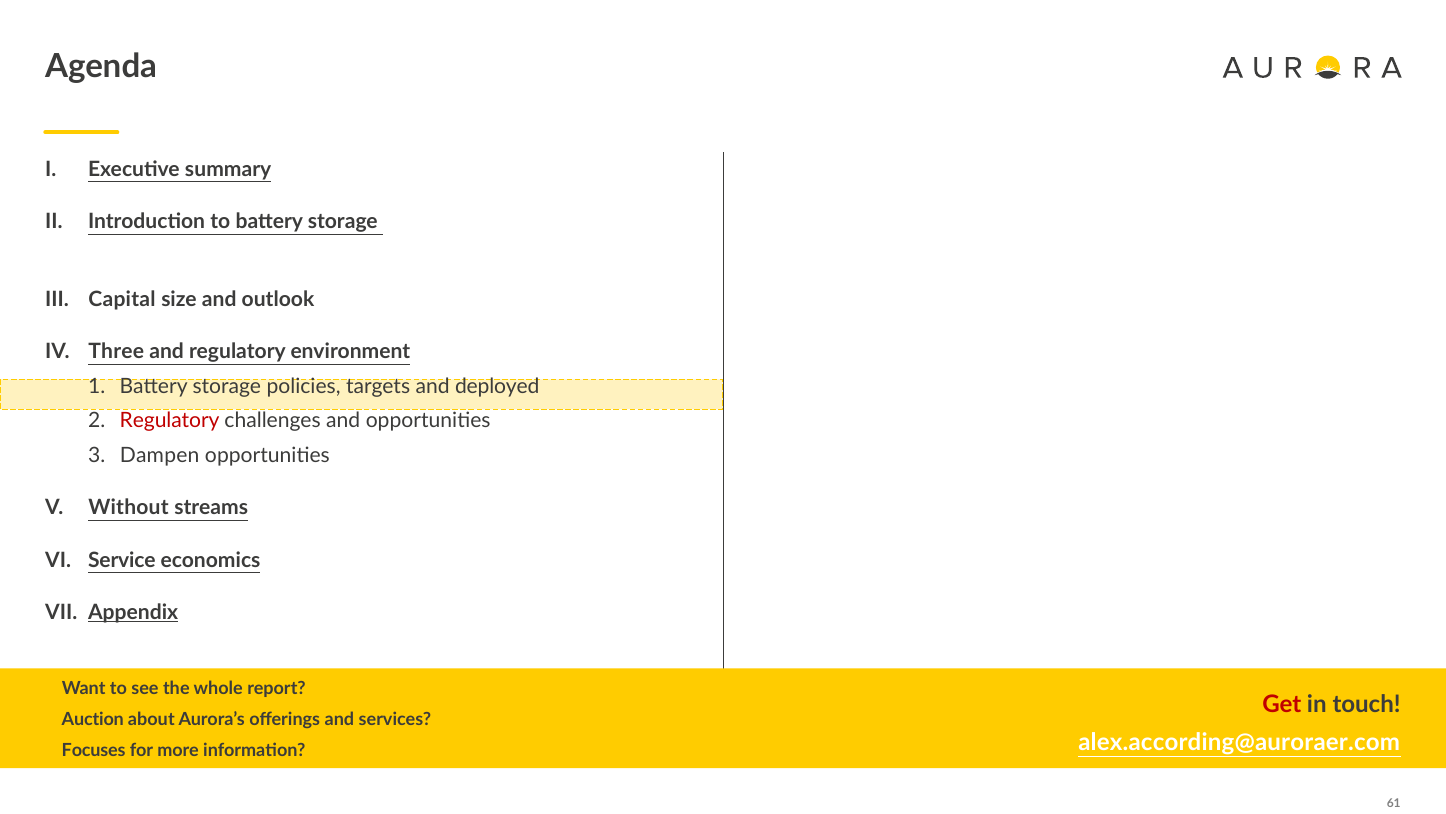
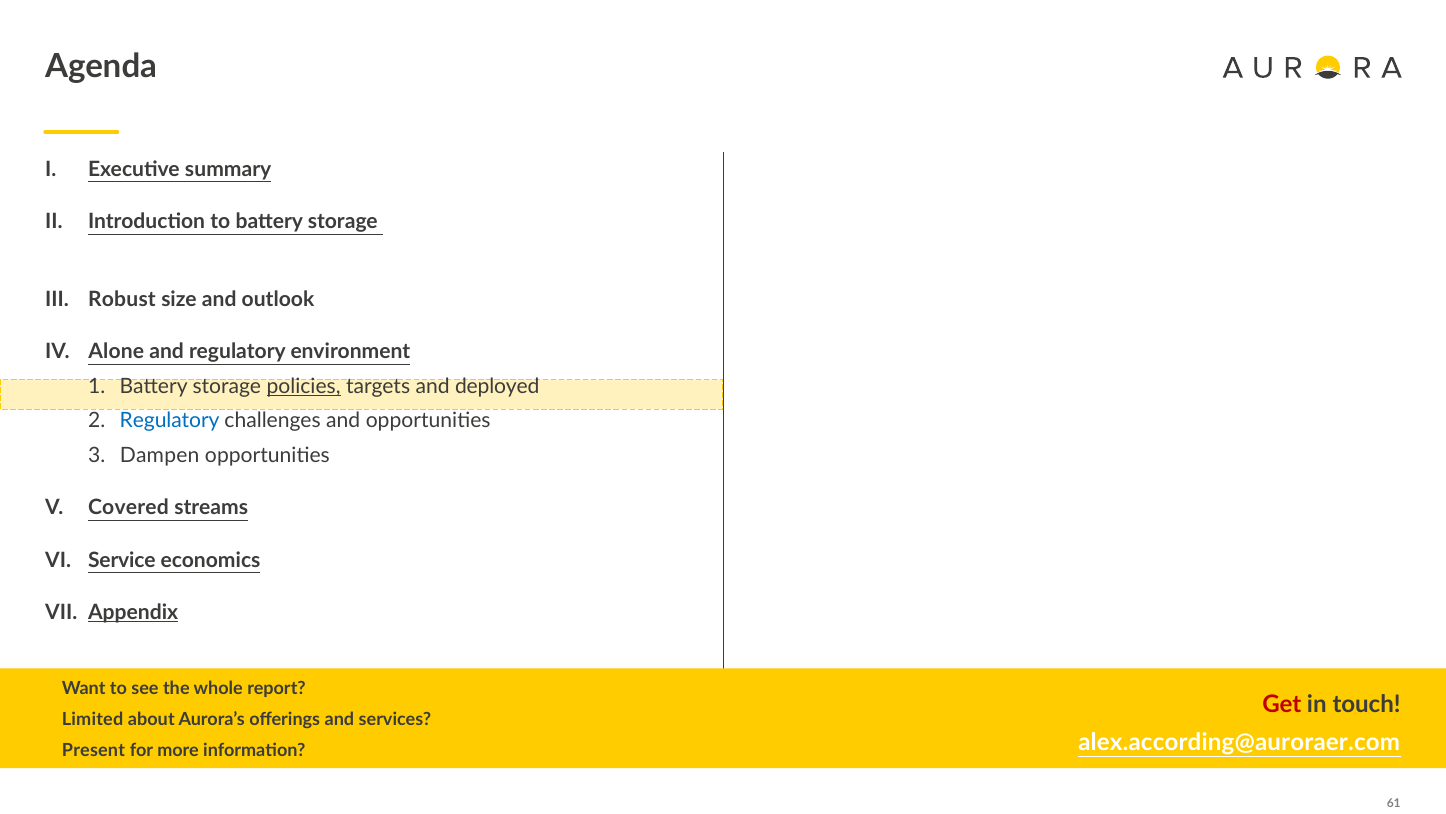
Capital: Capital -> Robust (122, 299)
Three: Three -> Alone (116, 352)
policies underline: none -> present (304, 386)
Regulatory colour: red -> blue (170, 420)
Without: Without -> Covered (128, 507)
Auction: Auction -> Limited (93, 719)
Focuses: Focuses -> Present (93, 750)
